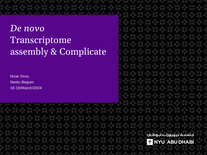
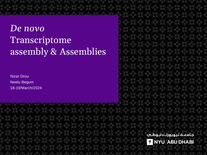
Complicate: Complicate -> Assemblies (83, 52)
